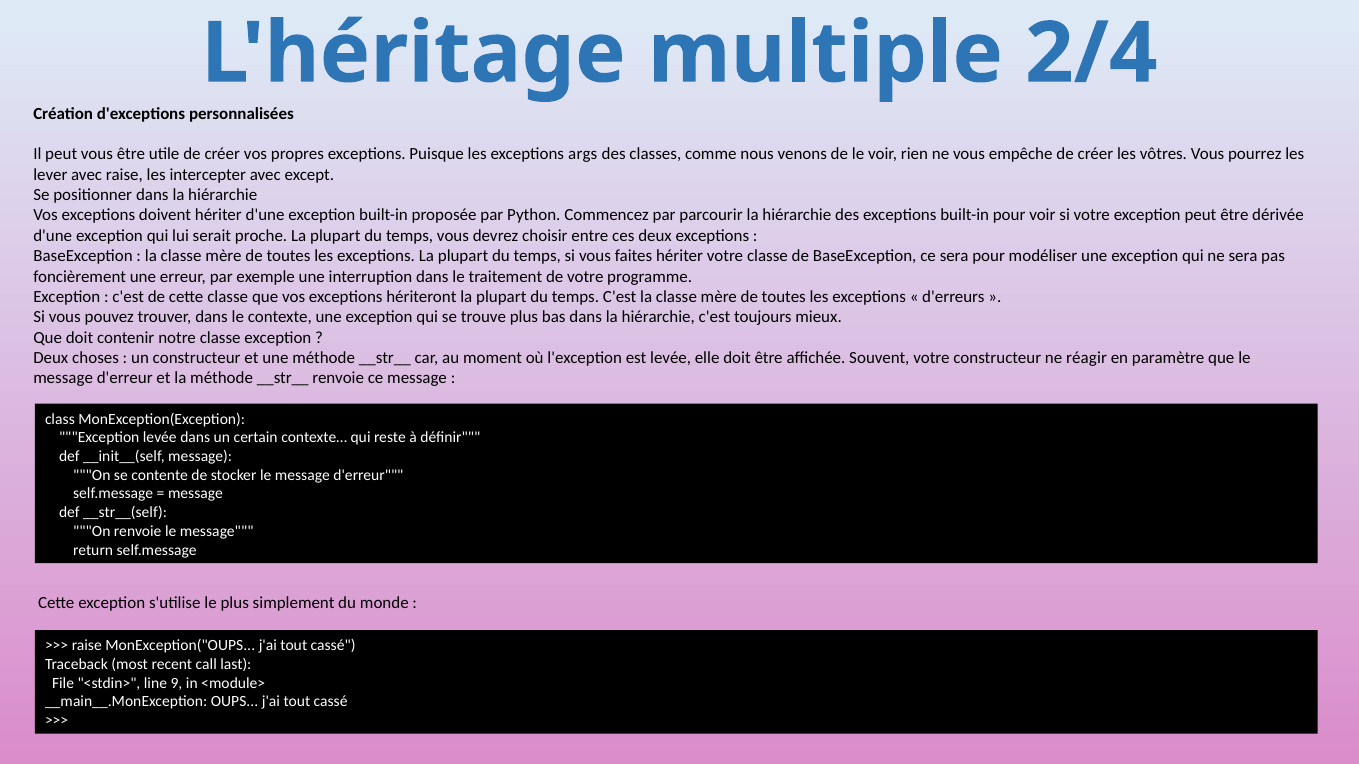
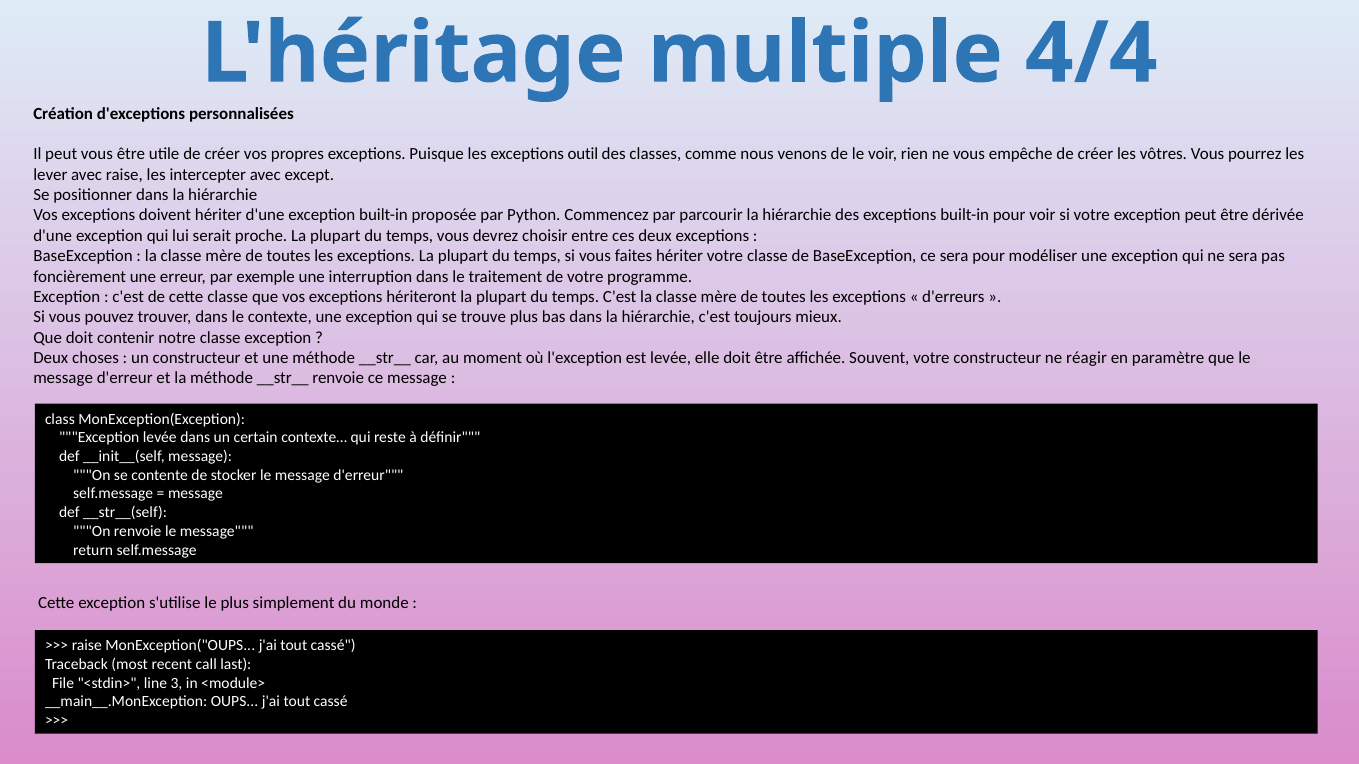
2/4: 2/4 -> 4/4 (1091, 54)
args: args -> outil (583, 154)
9: 9 -> 3 (176, 683)
